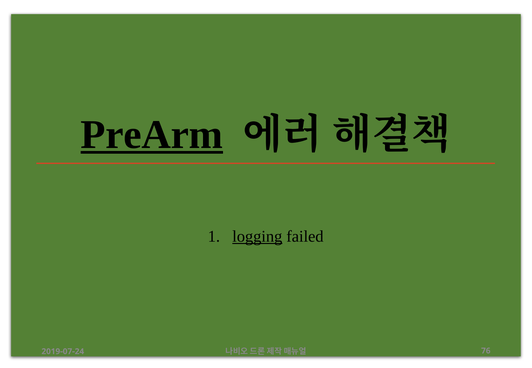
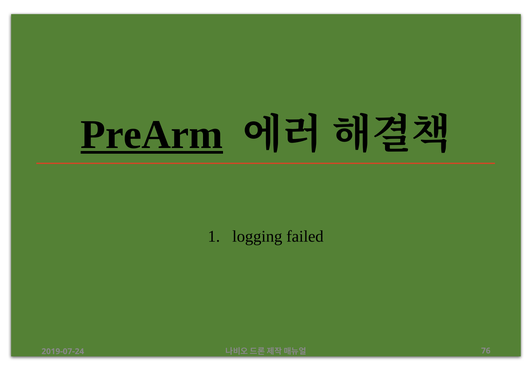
logging underline: present -> none (257, 237)
